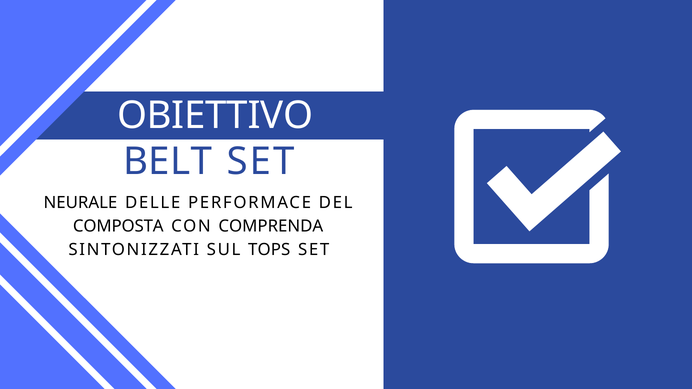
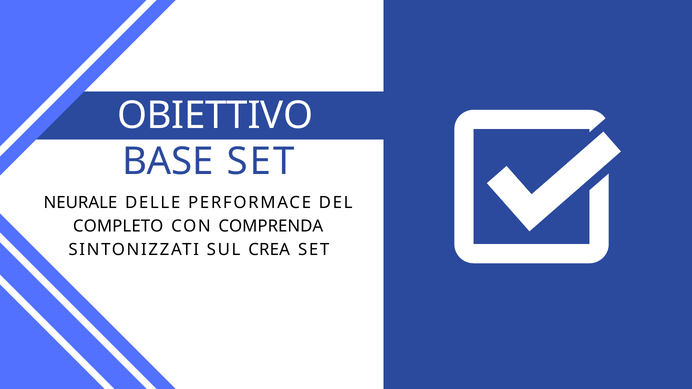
BELT: BELT -> BASE (168, 162)
COMPOSTA: COMPOSTA -> COMPLETO (118, 226)
TOPS: TOPS -> CREA (269, 250)
